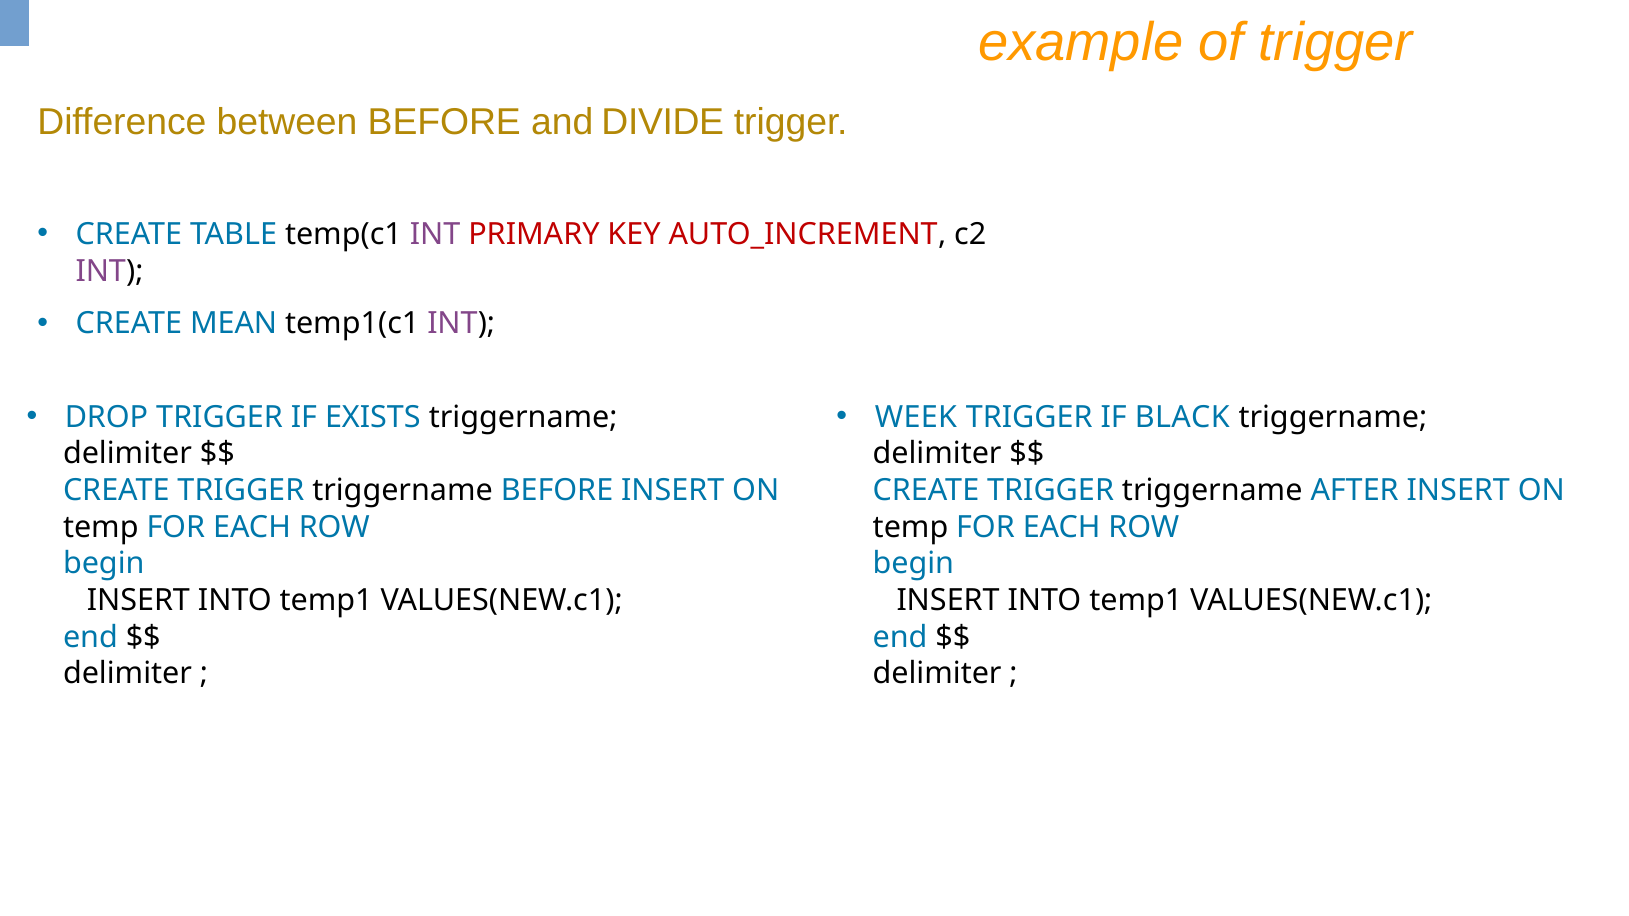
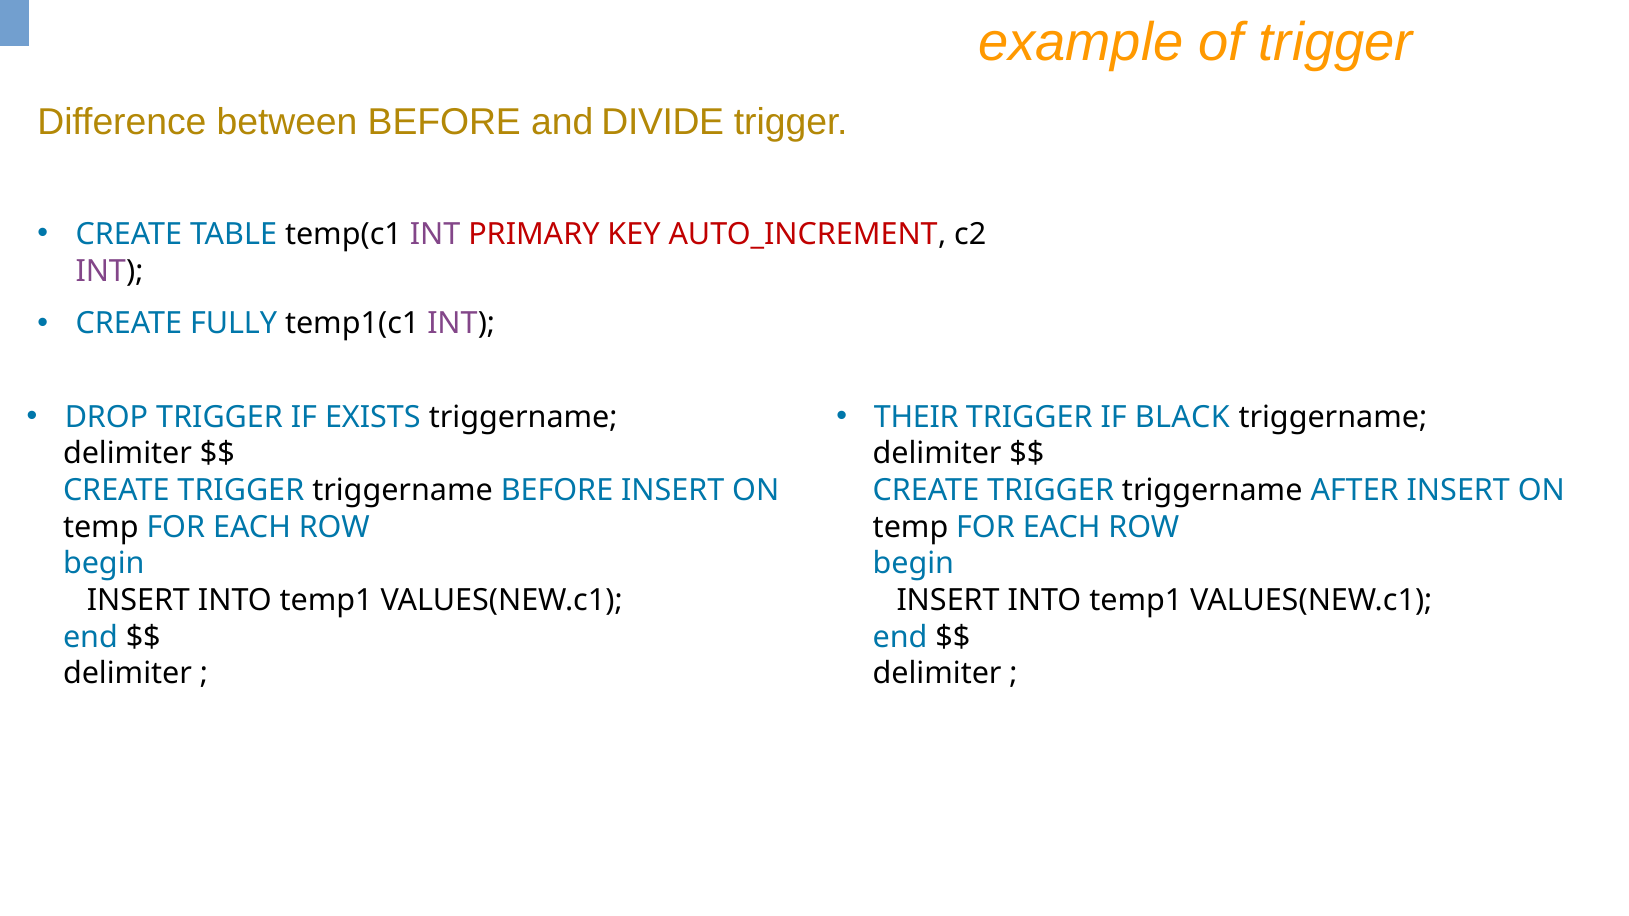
MEAN: MEAN -> FULLY (234, 324)
WEEK: WEEK -> THEIR (916, 417)
